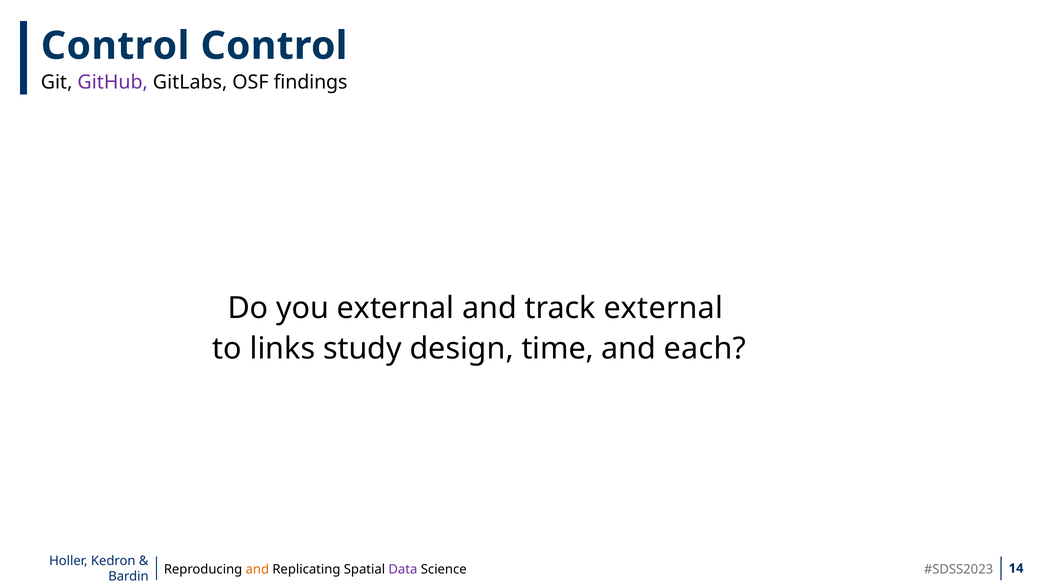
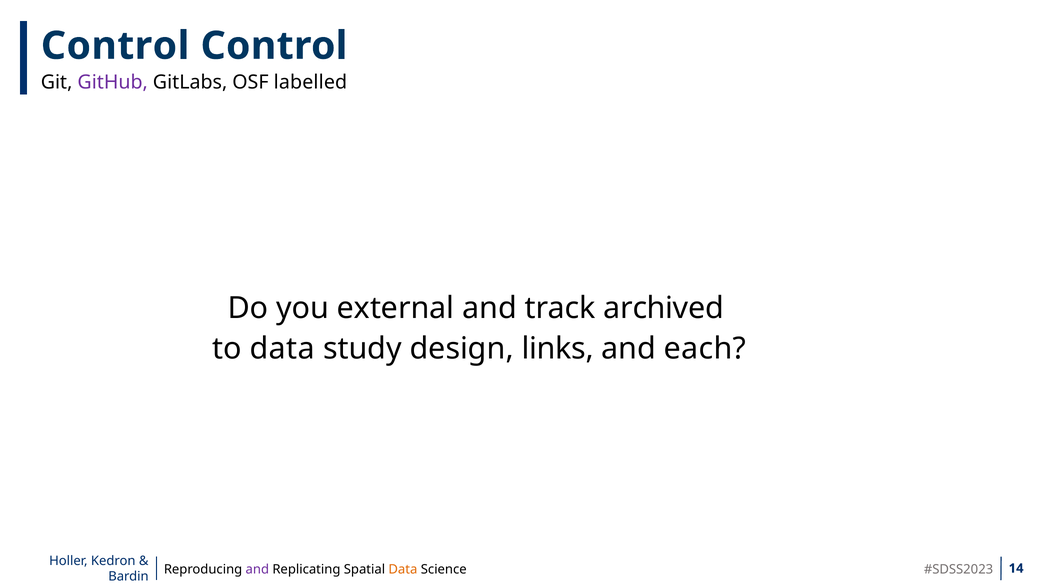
findings: findings -> labelled (310, 82)
track external: external -> archived (664, 309)
to links: links -> data (282, 349)
time: time -> links (558, 349)
and colour: orange -> purple (257, 570)
Data colour: purple -> orange (403, 570)
